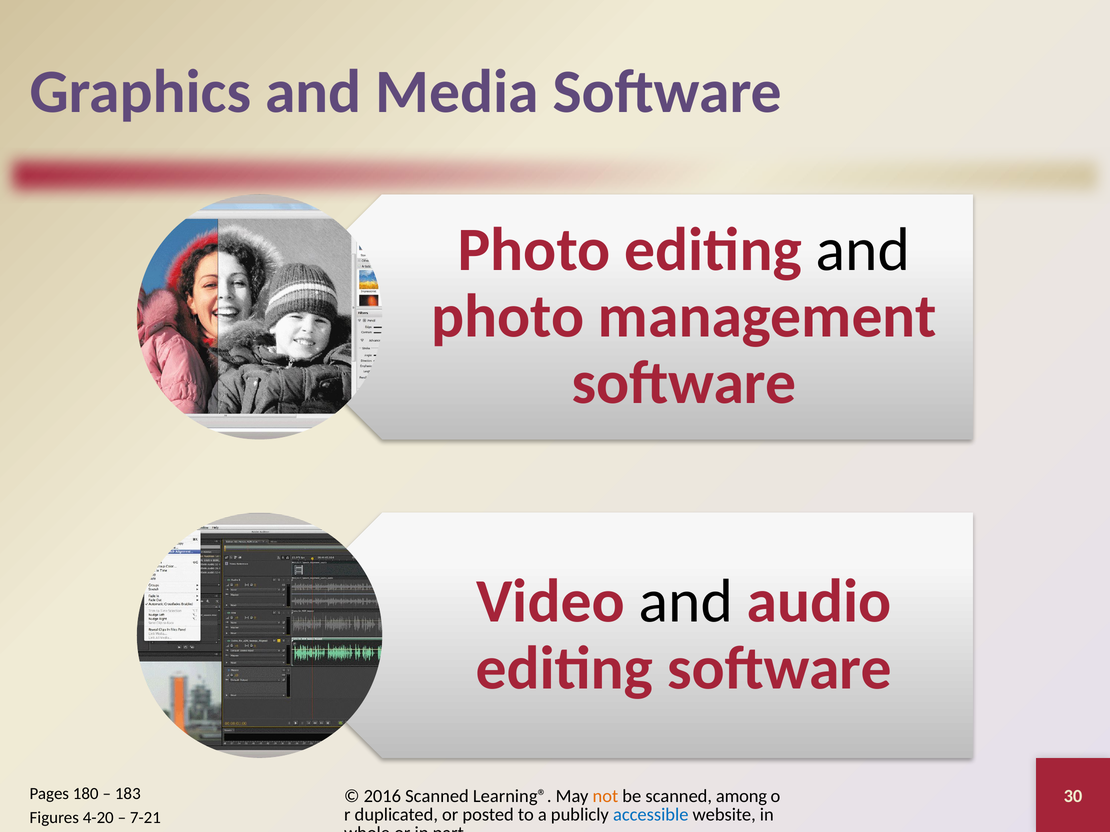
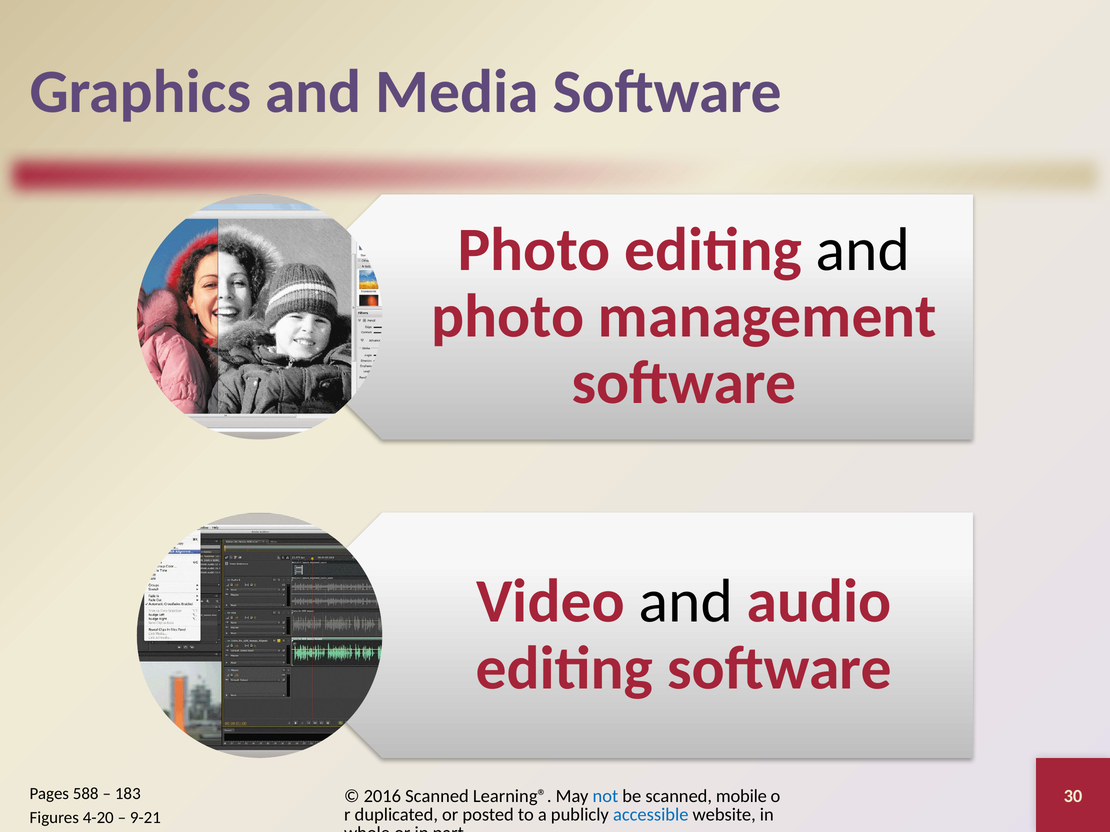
180: 180 -> 588 (86, 794)
not colour: orange -> blue (605, 797)
among: among -> mobile (741, 797)
7-21: 7-21 -> 9-21 (145, 818)
